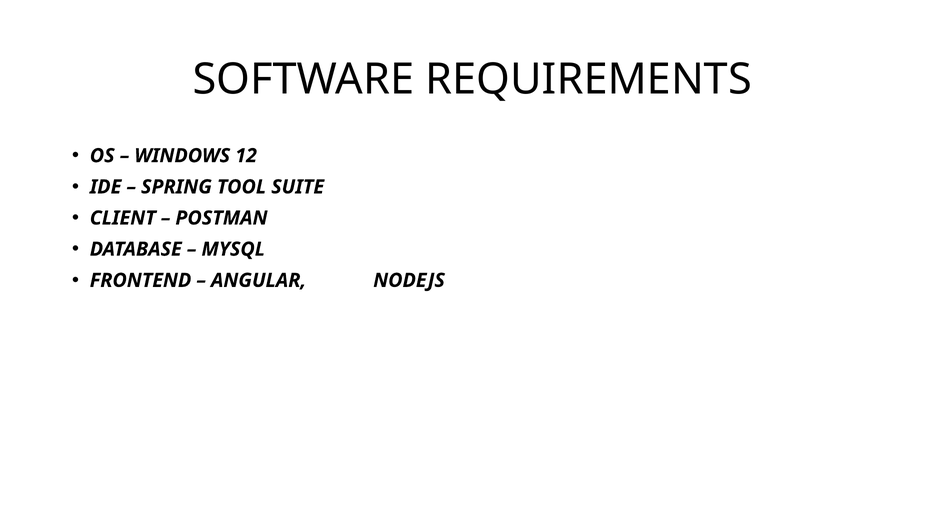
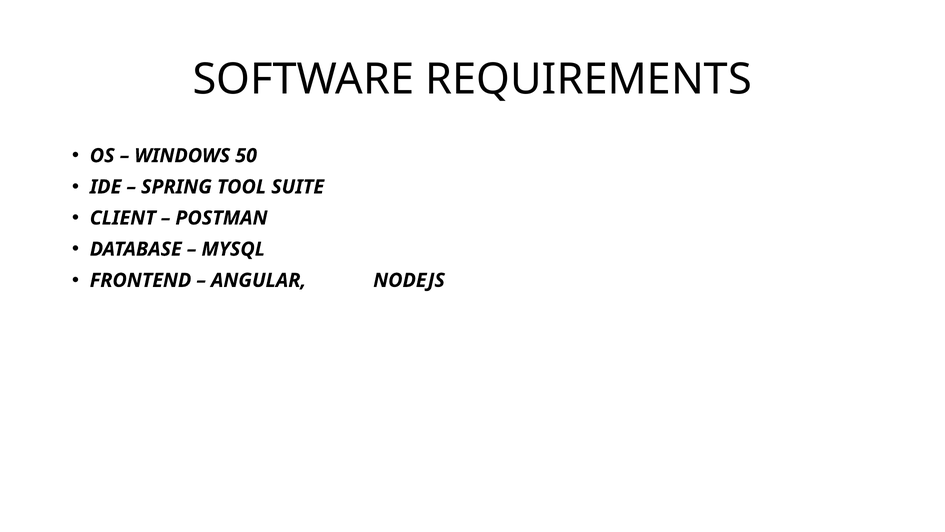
12: 12 -> 50 (246, 156)
